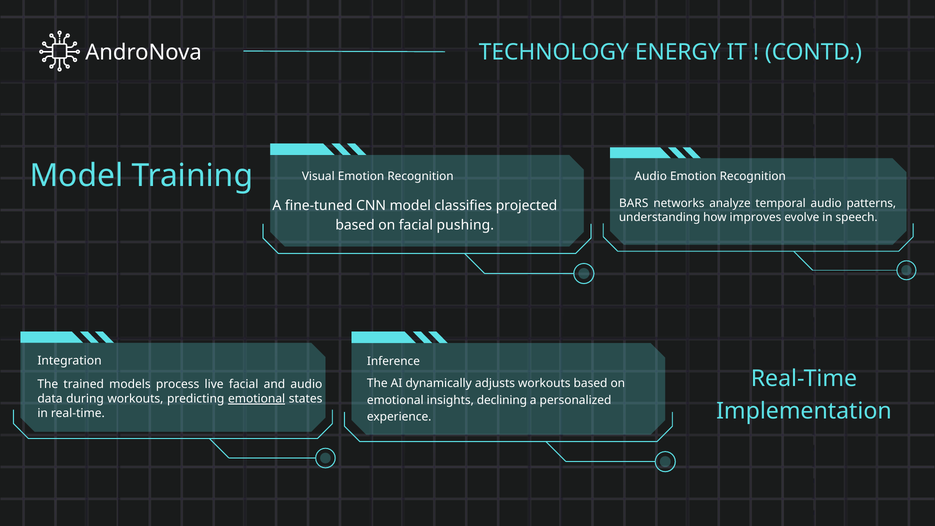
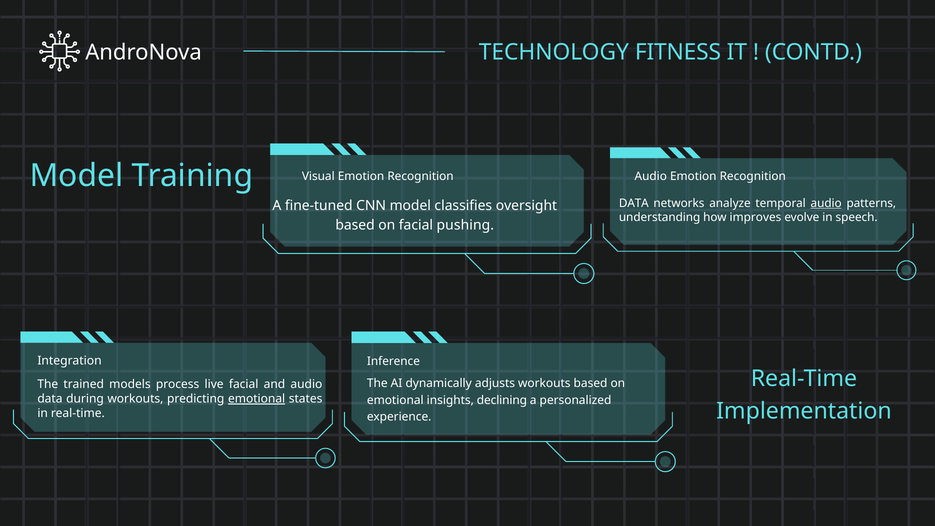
ENERGY: ENERGY -> FITNESS (678, 52)
BARS: BARS -> DATA (634, 203)
audio underline: none -> present (826, 203)
projected: projected -> oversight (526, 206)
